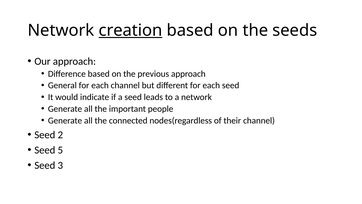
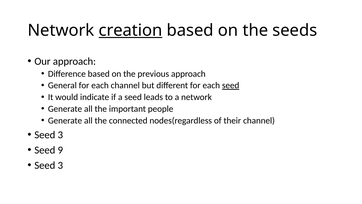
seed underline: none -> present (231, 85)
2: 2 -> 3 (60, 135)
5: 5 -> 9 (60, 150)
